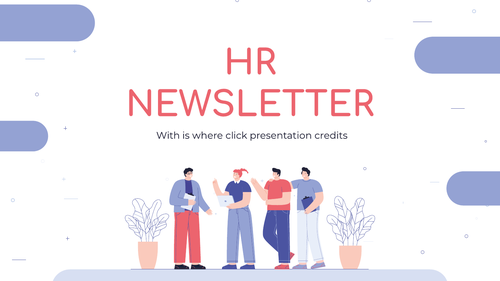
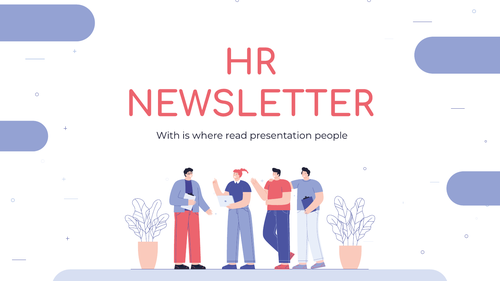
click: click -> read (236, 136)
credits: credits -> people (331, 136)
